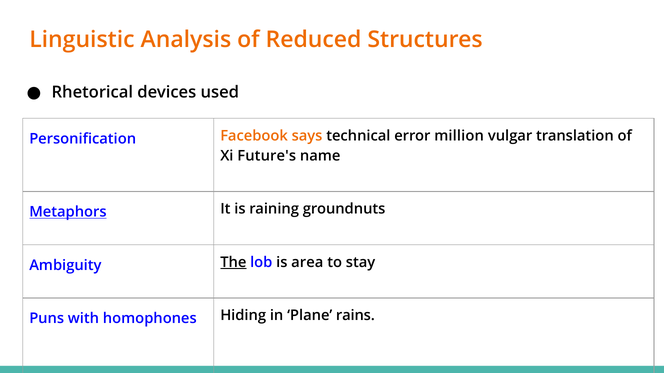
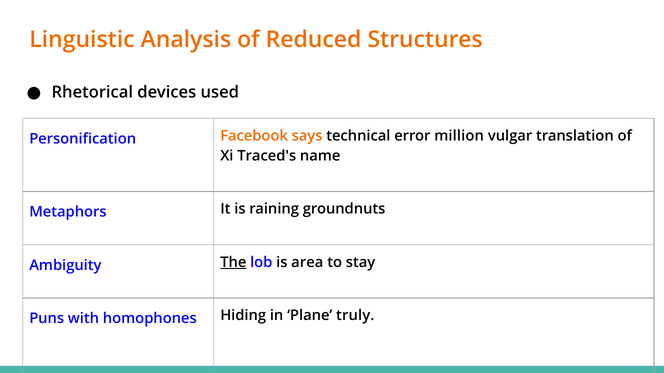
Future's: Future's -> Traced's (267, 156)
Metaphors underline: present -> none (68, 212)
rains: rains -> truly (355, 316)
